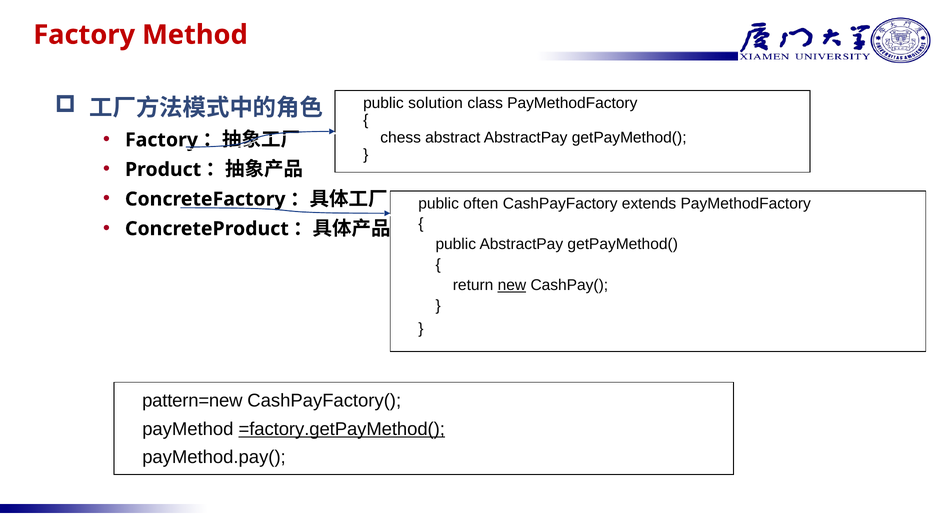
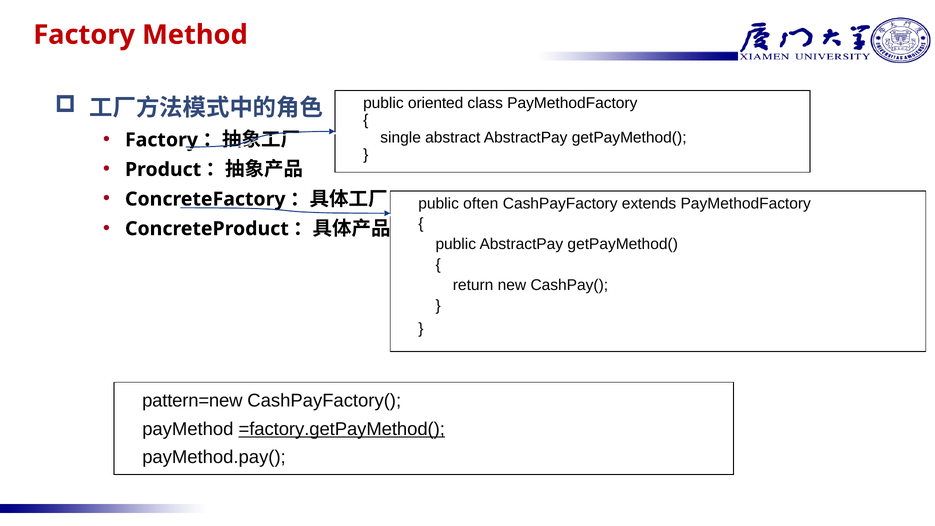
solution: solution -> oriented (436, 103)
chess: chess -> single (401, 137)
new underline: present -> none (512, 285)
